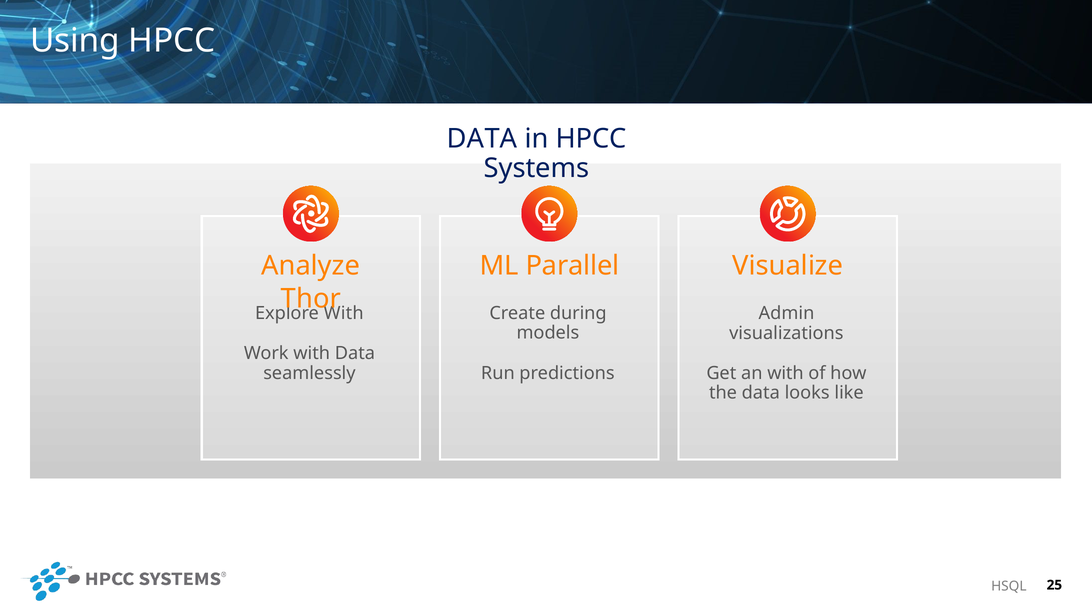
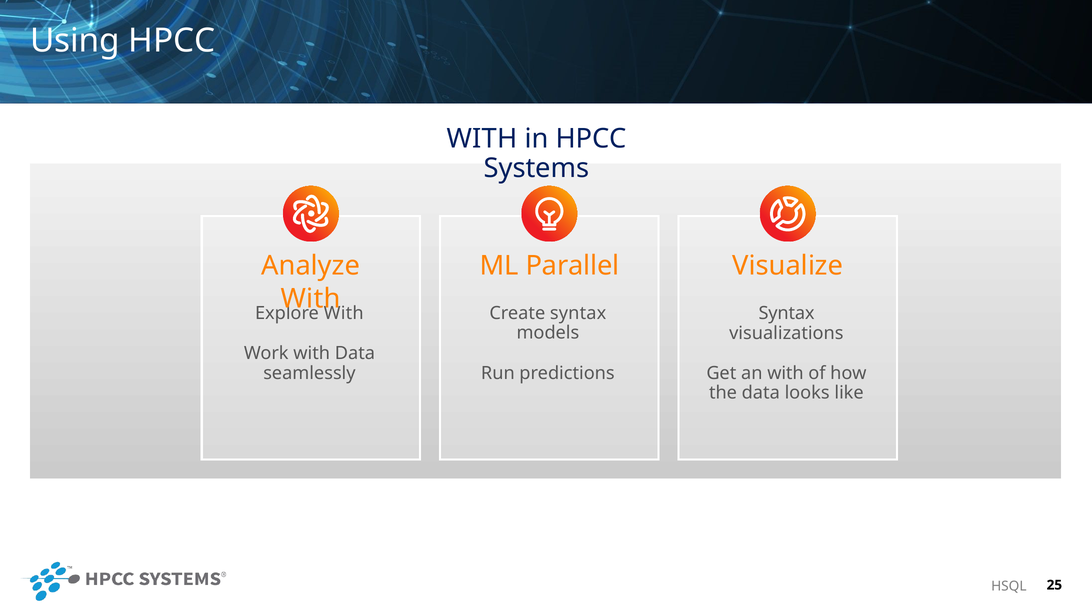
DATA: DATA -> WITH (482, 139)
Thor: Thor -> With (311, 299)
Create during: during -> syntax (578, 313)
Admin: Admin -> Syntax (787, 314)
